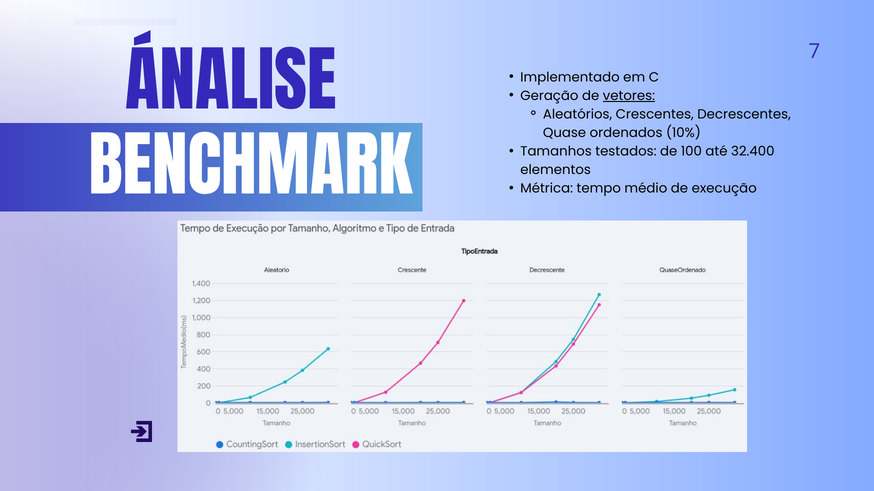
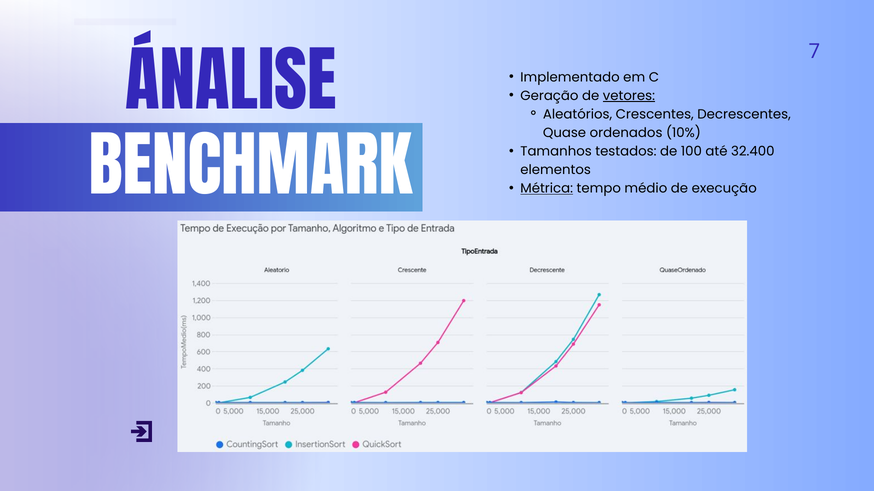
Métrica underline: none -> present (547, 189)
